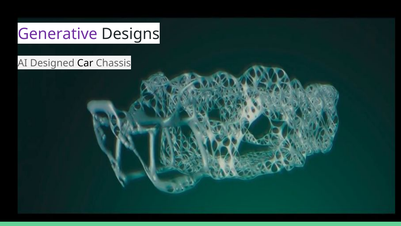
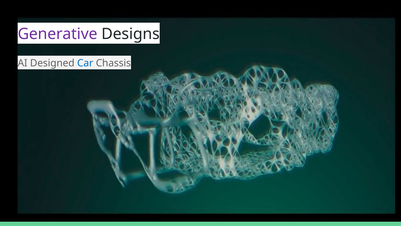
Car colour: black -> blue (85, 63)
